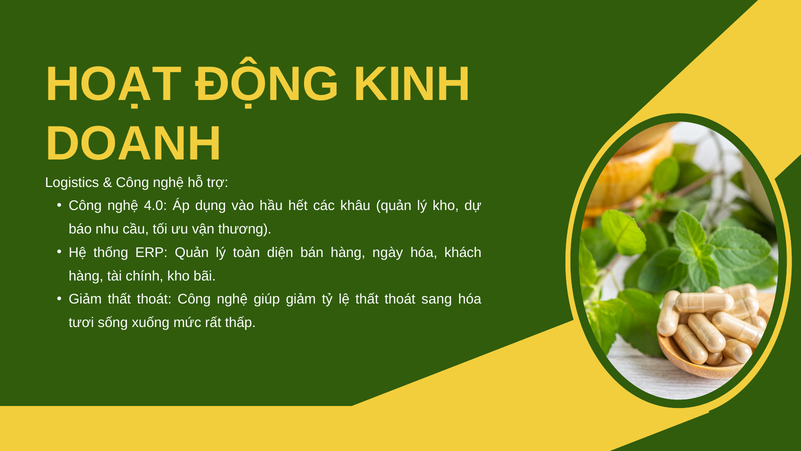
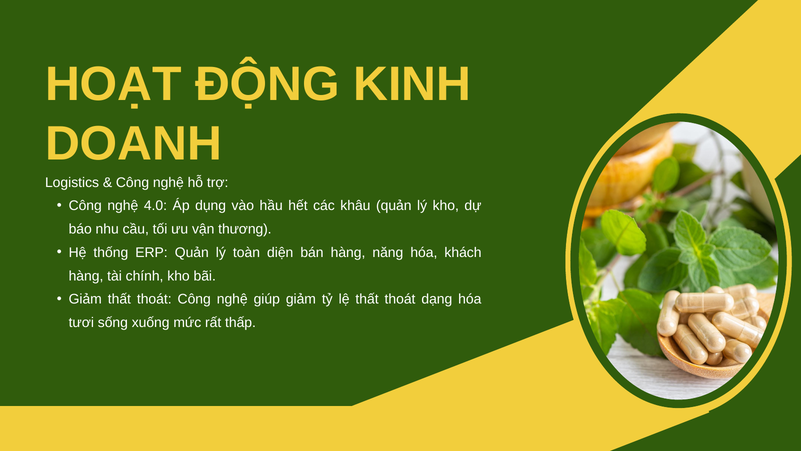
ngày: ngày -> năng (388, 252)
sang: sang -> dạng (437, 299)
